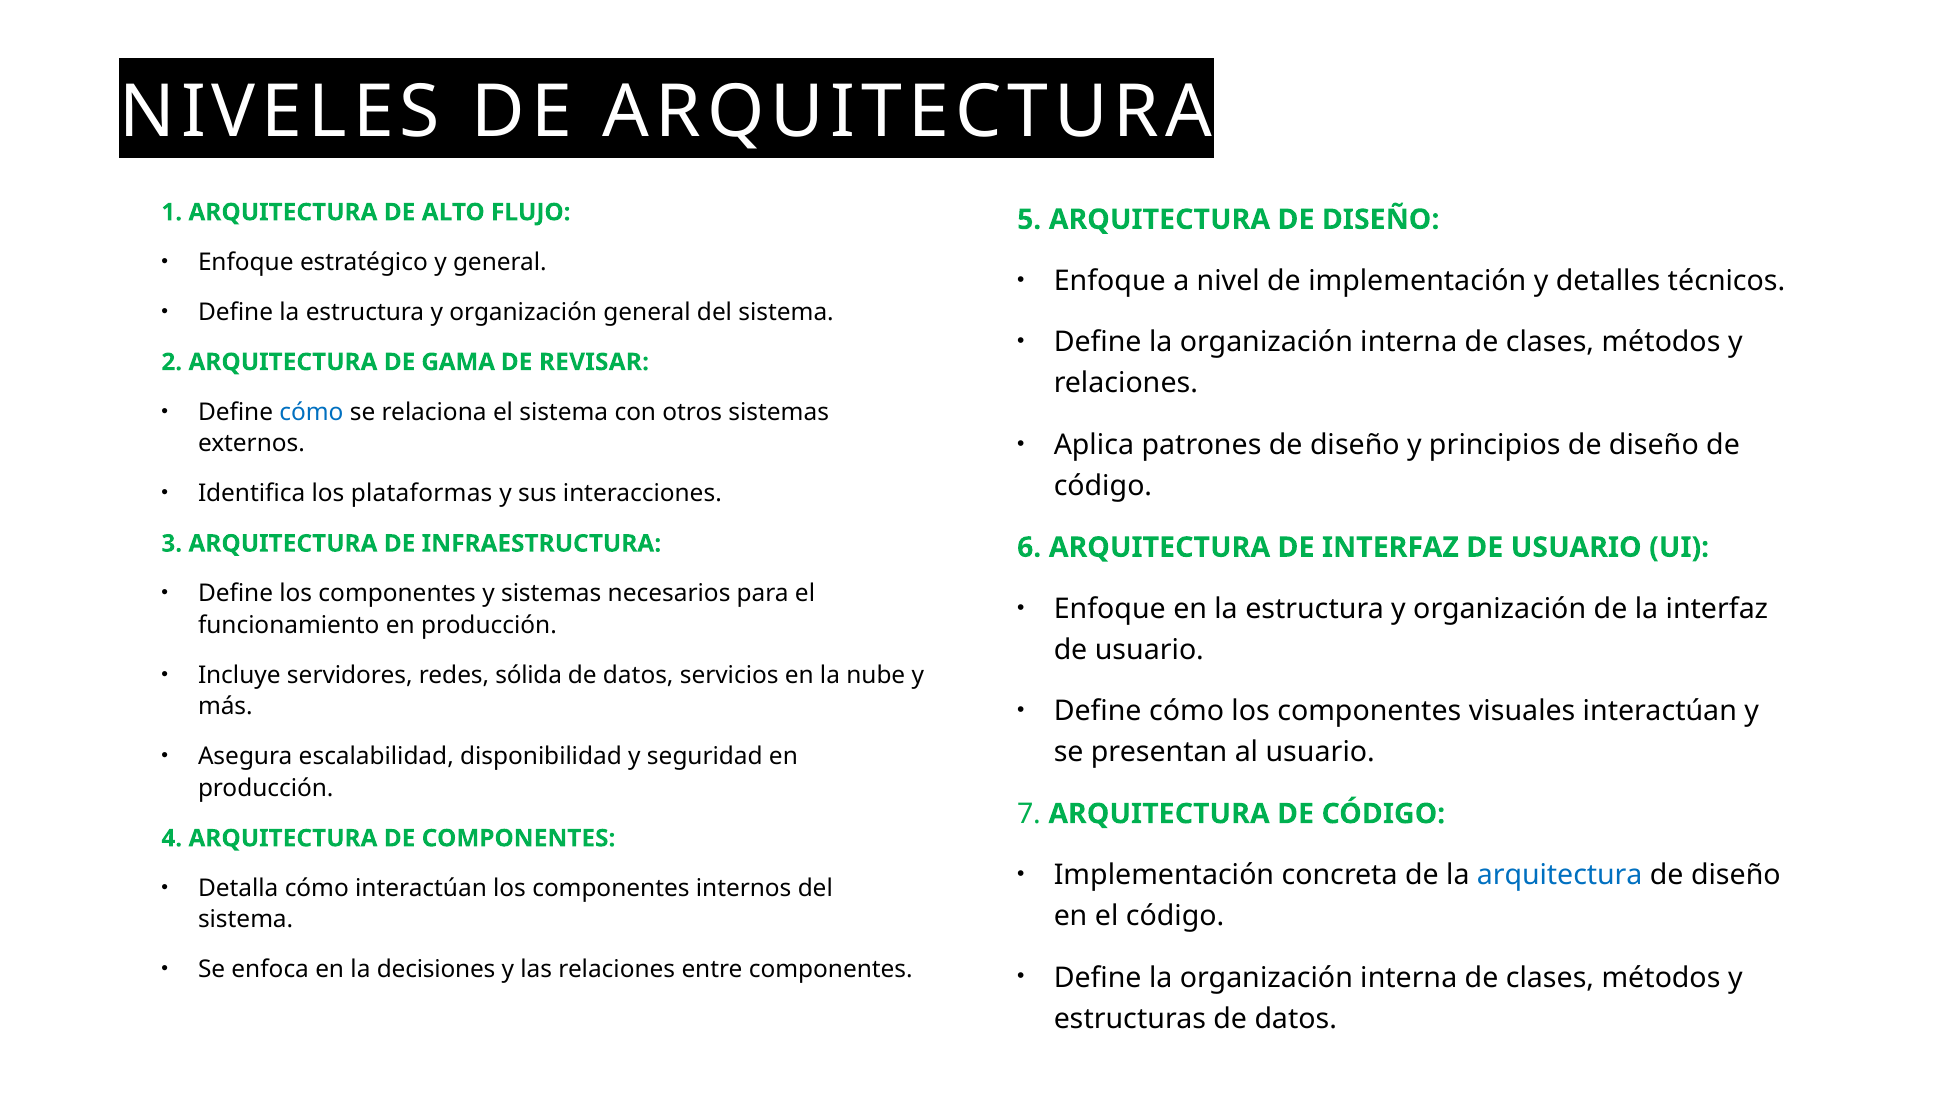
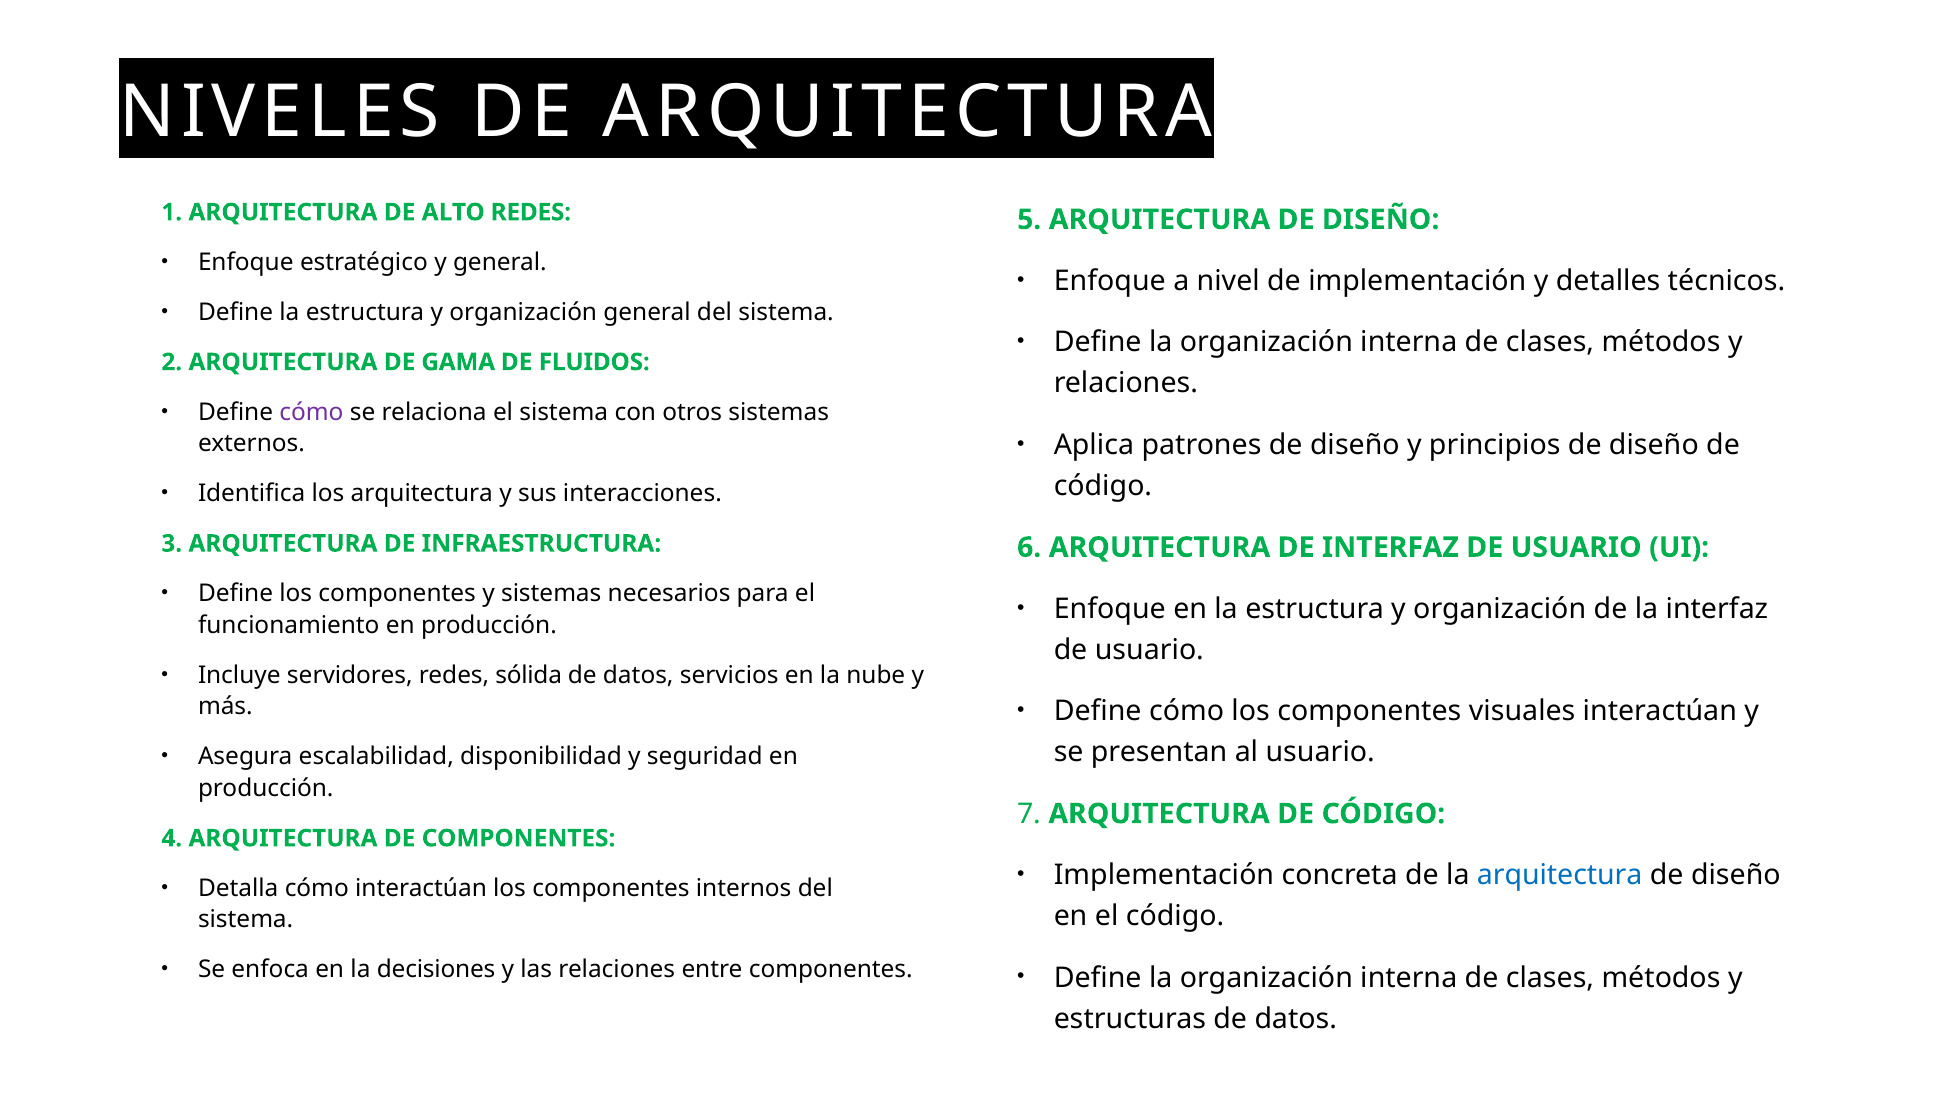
ALTO FLUJO: FLUJO -> REDES (531, 212)
REVISAR: REVISAR -> FLUIDOS (594, 362)
cómo colour: blue -> purple (311, 412)
los plataformas: plataformas -> arquitectura (422, 494)
